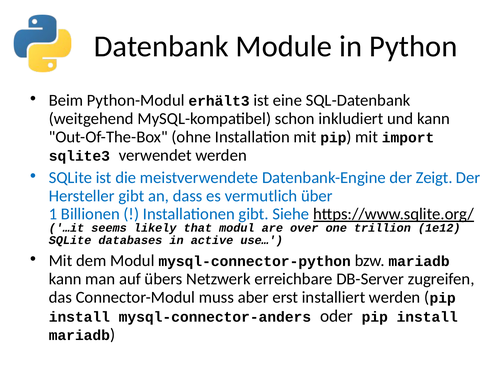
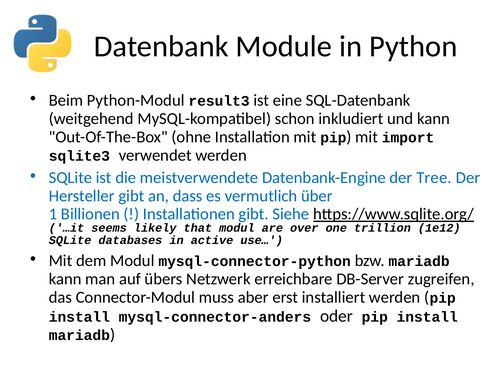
erhält3: erhält3 -> result3 (219, 101)
Zeigt: Zeigt -> Tree (434, 178)
